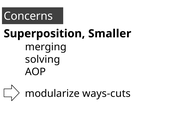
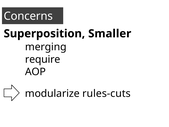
solving: solving -> require (43, 59)
ways-cuts: ways-cuts -> rules-cuts (107, 93)
